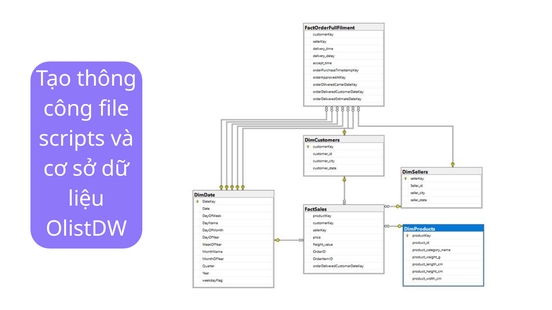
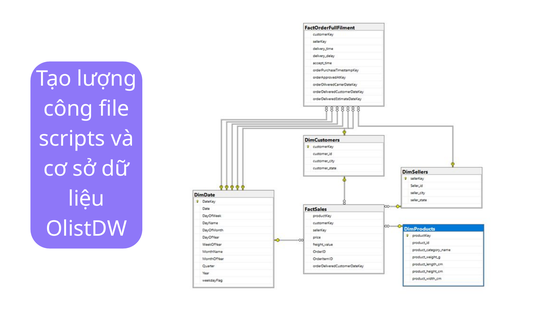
thông: thông -> lượng (107, 79)
